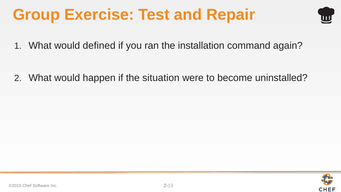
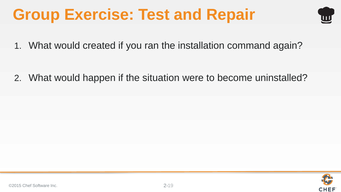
defined: defined -> created (99, 46)
